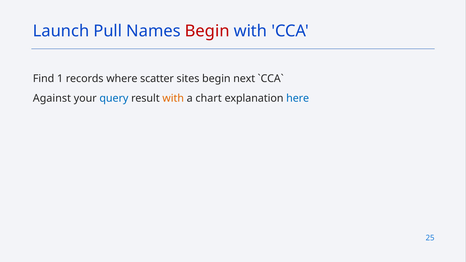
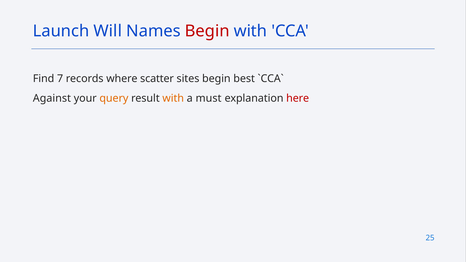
Pull: Pull -> Will (108, 31)
1: 1 -> 7 (60, 79)
next: next -> best (244, 79)
query colour: blue -> orange (114, 98)
chart: chart -> must (209, 98)
here colour: blue -> red (298, 98)
